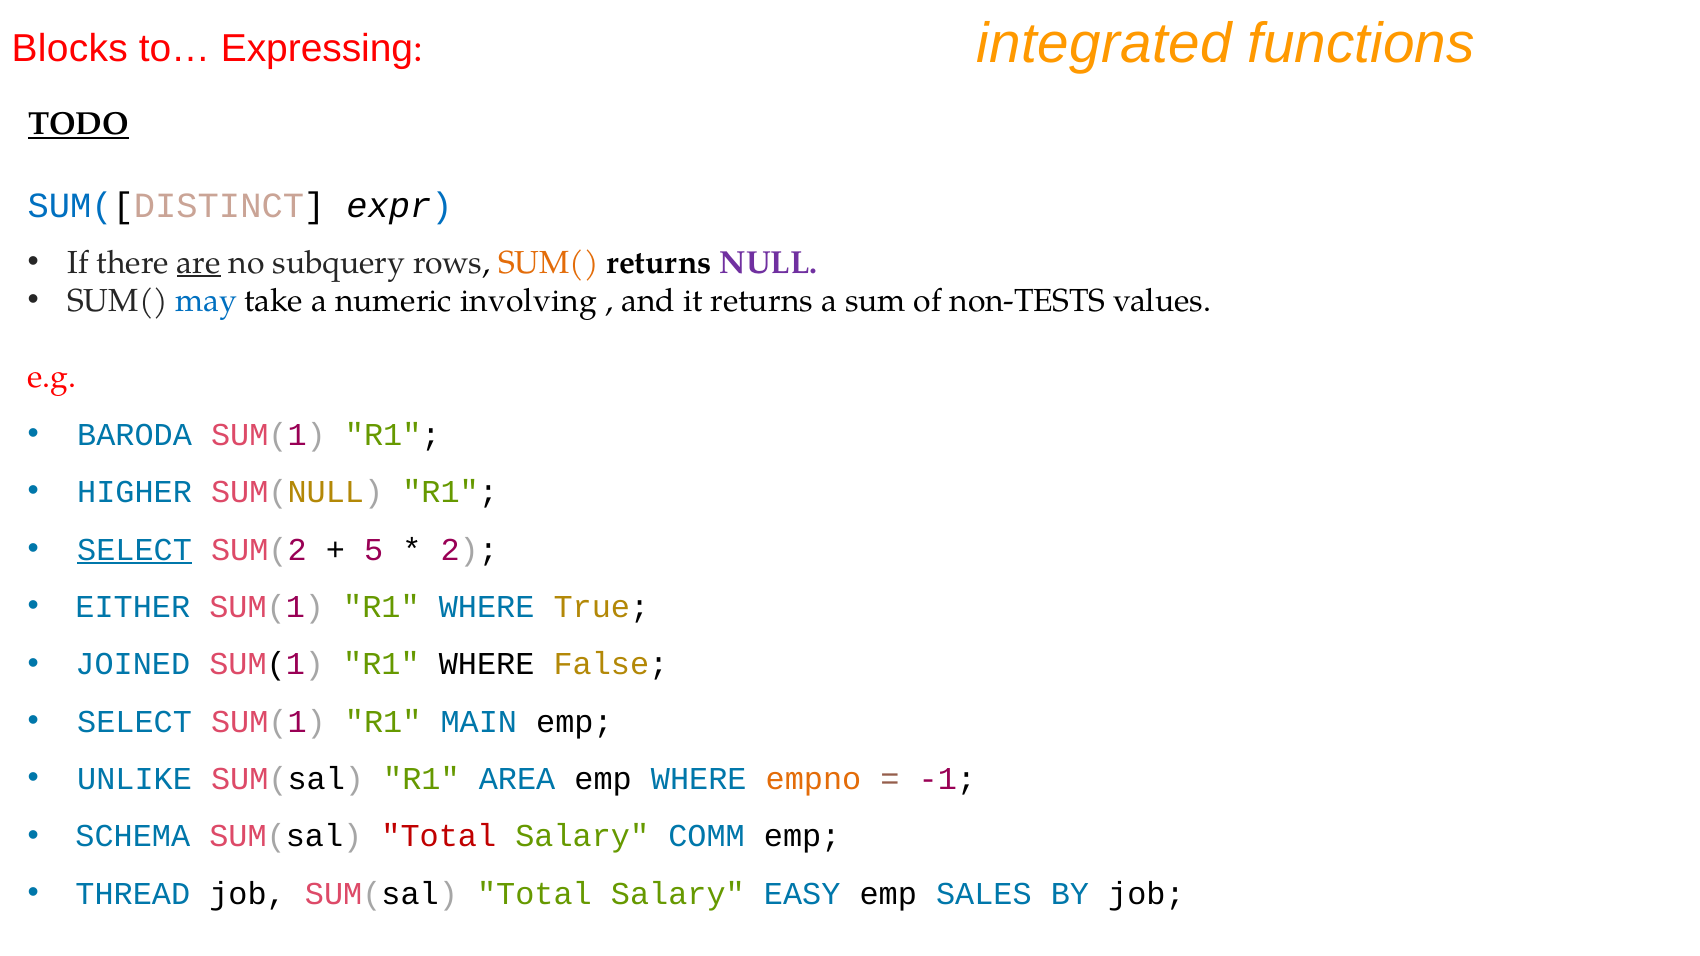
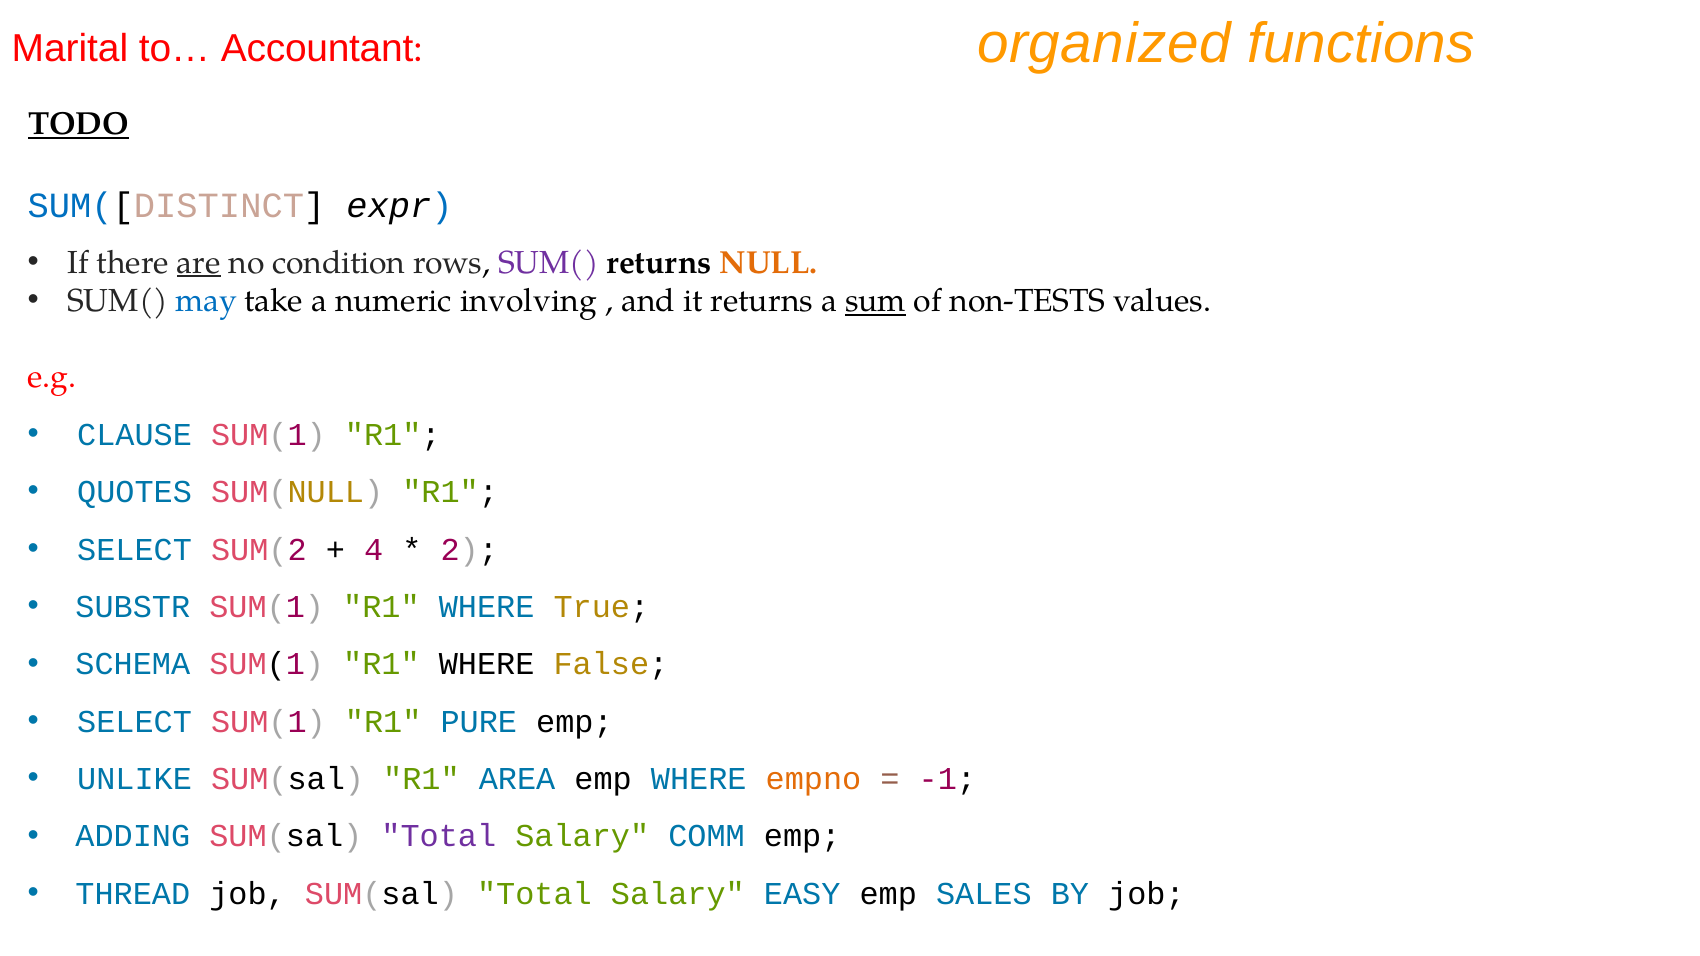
Blocks: Blocks -> Marital (70, 49)
Expressing: Expressing -> Accountant (317, 49)
integrated: integrated -> organized (1104, 44)
subquery: subquery -> condition (339, 263)
SUM( colour: orange -> purple (548, 263)
NULL colour: purple -> orange (769, 263)
sum underline: none -> present (875, 301)
BARODA: BARODA -> CLAUSE (135, 435)
HIGHER: HIGHER -> QUOTES (135, 492)
SELECT underline: present -> none (135, 550)
5: 5 -> 4 (374, 550)
EITHER: EITHER -> SUBSTR (133, 607)
JOINED: JOINED -> SCHEMA (133, 664)
MAIN: MAIN -> PURE (479, 722)
SCHEMA: SCHEMA -> ADDING (133, 836)
Total colour: red -> purple (439, 836)
